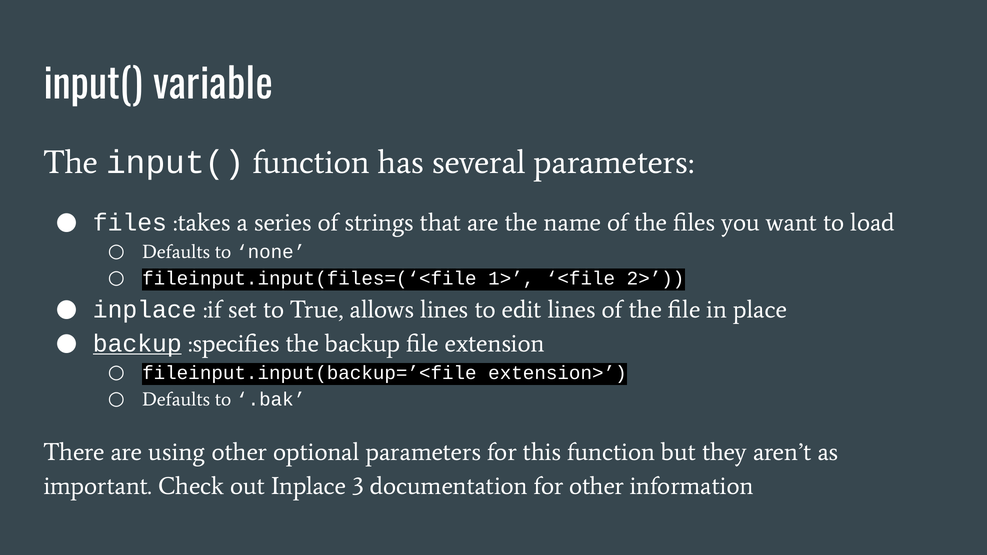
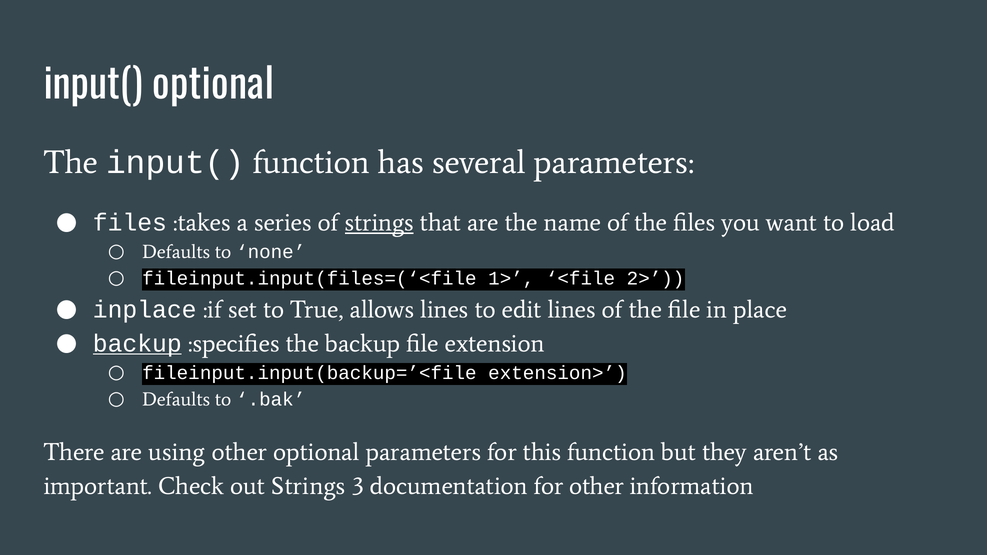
input( variable: variable -> optional (213, 85)
strings underline: none -> present (379, 223)
out Inplace: Inplace -> Strings (308, 486)
